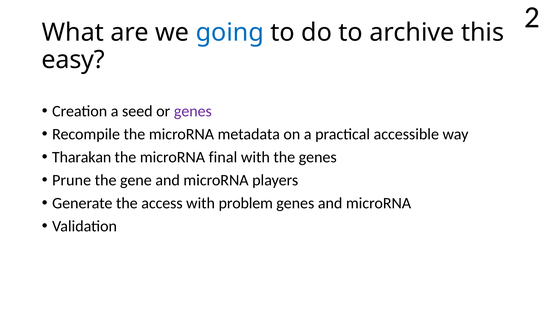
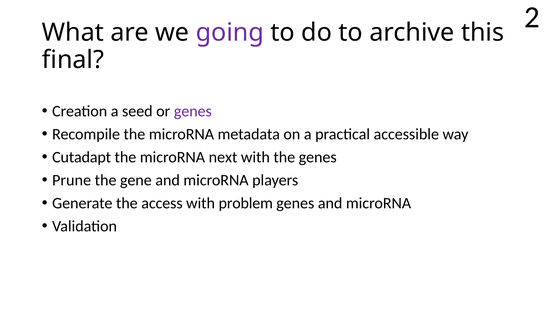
going colour: blue -> purple (230, 33)
easy: easy -> final (73, 60)
Tharakan: Tharakan -> Cutadapt (82, 157)
final: final -> next (223, 157)
